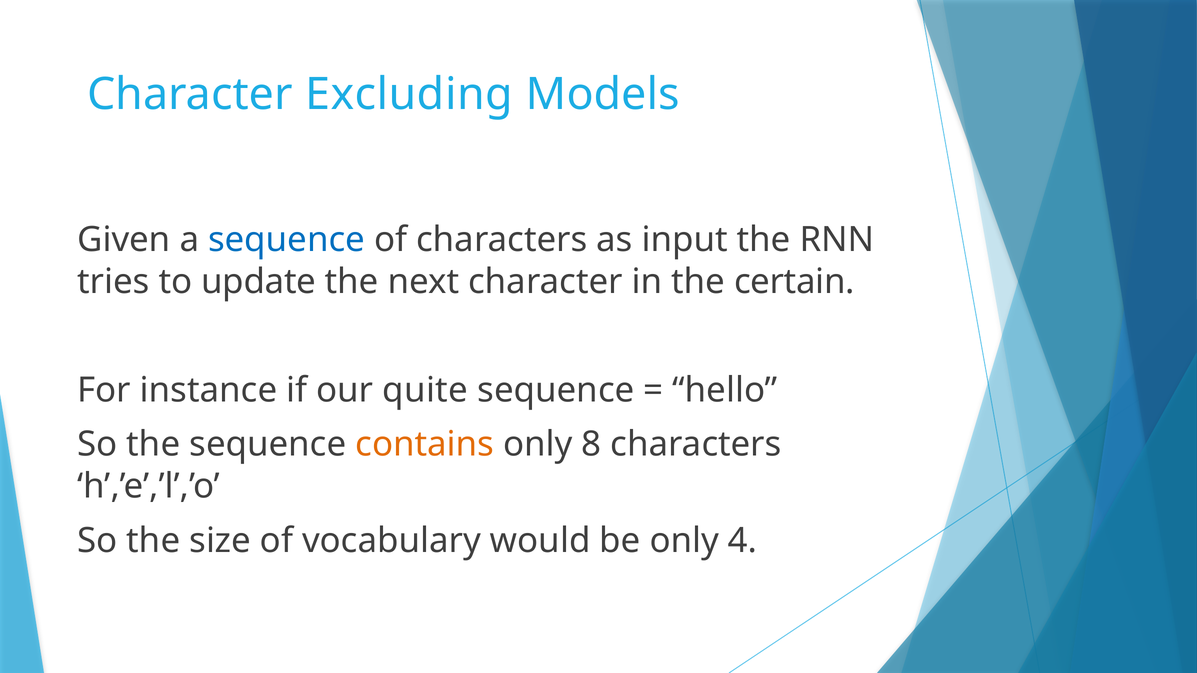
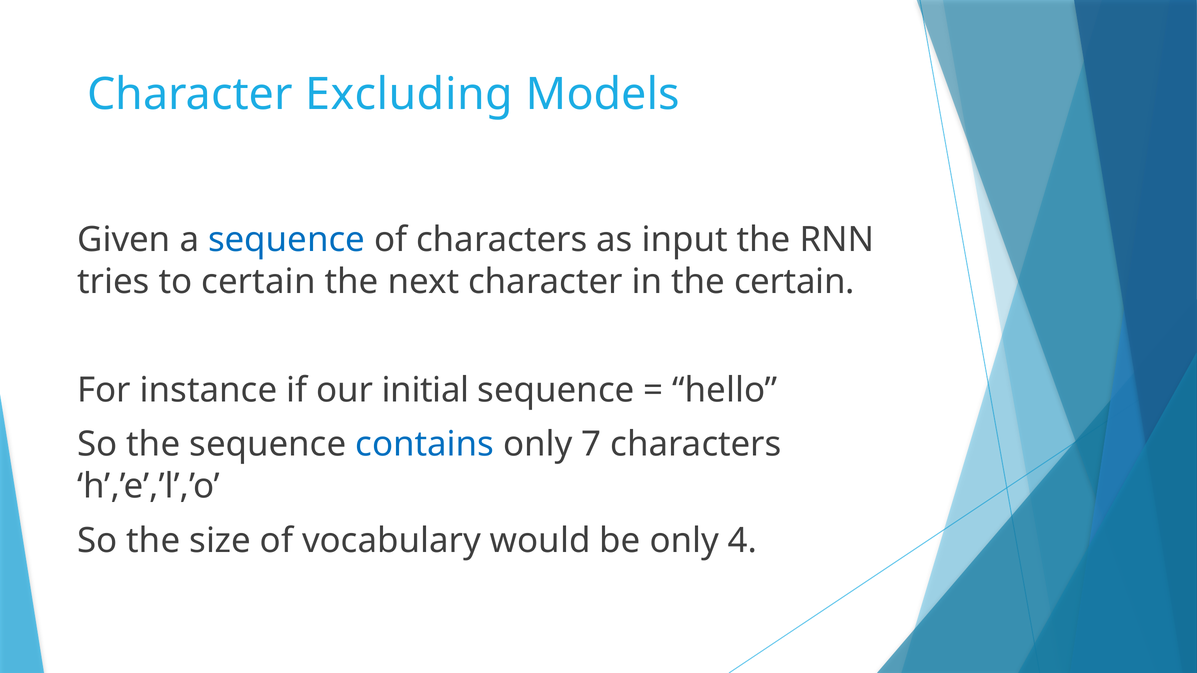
to update: update -> certain (258, 282)
quite: quite -> initial (426, 390)
contains colour: orange -> blue (425, 445)
8: 8 -> 7 (591, 445)
